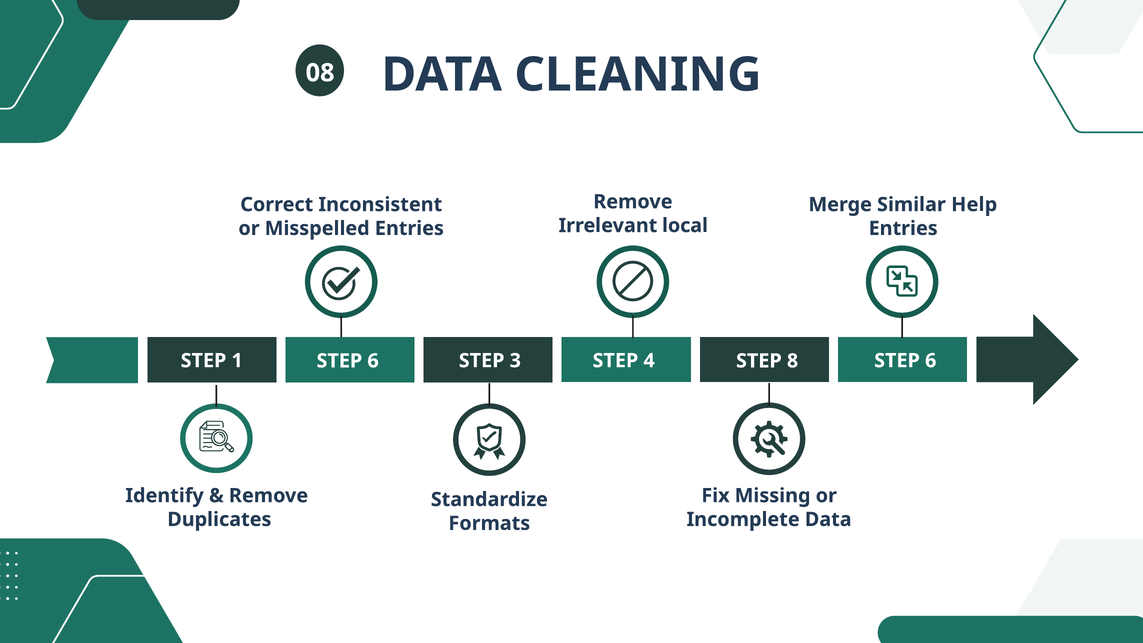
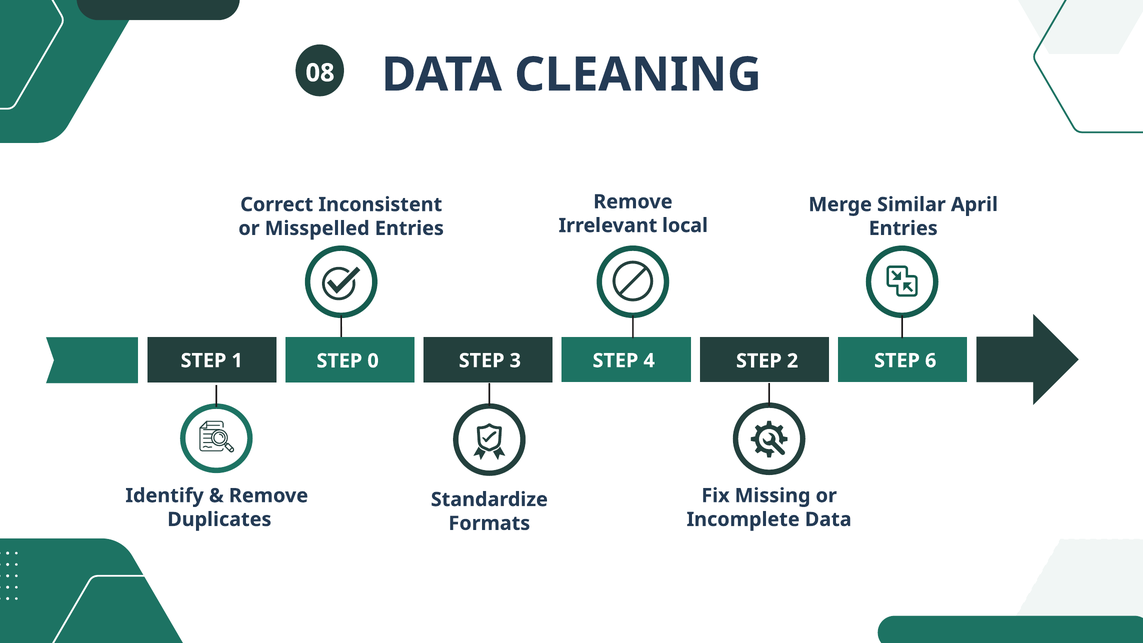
Help: Help -> April (974, 205)
1 STEP 6: 6 -> 0 (373, 361)
8: 8 -> 2 (793, 361)
